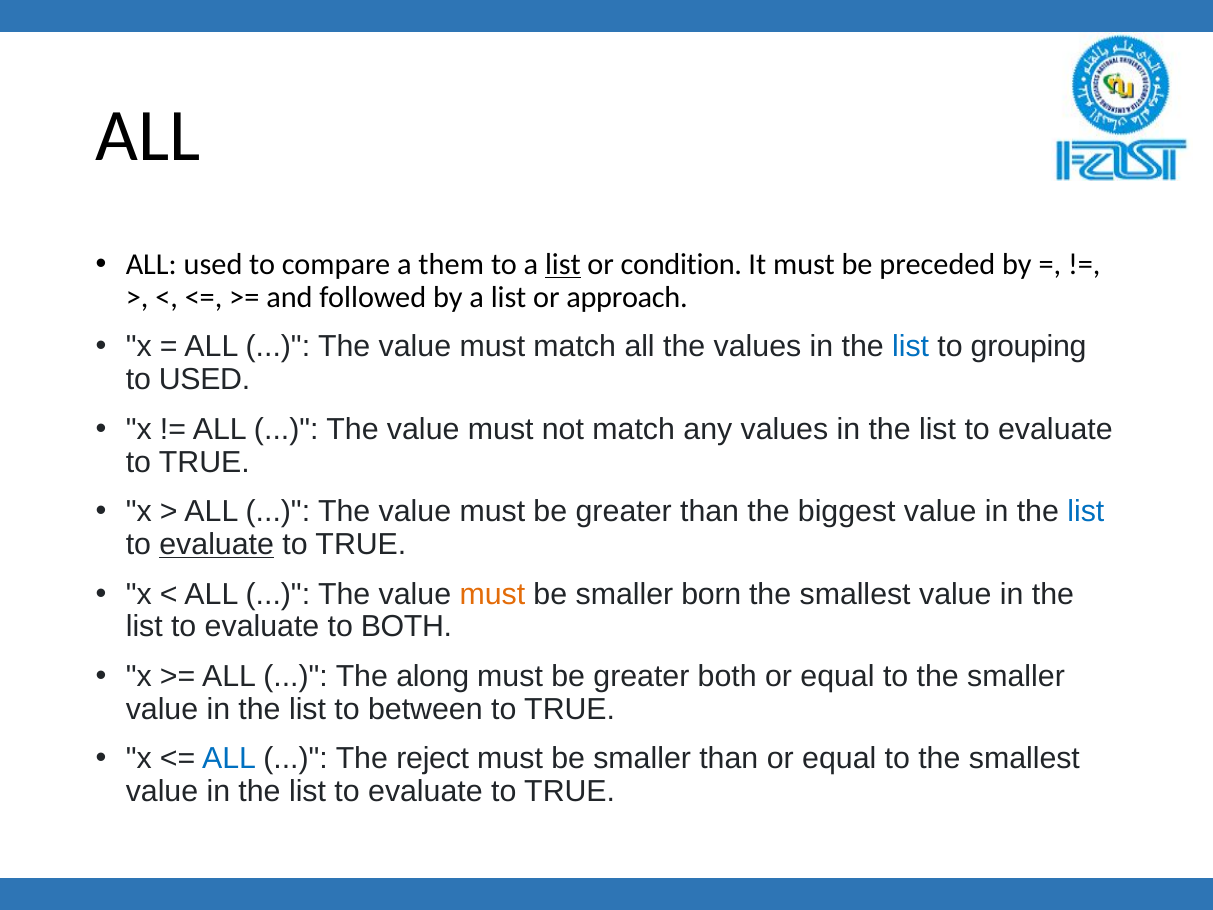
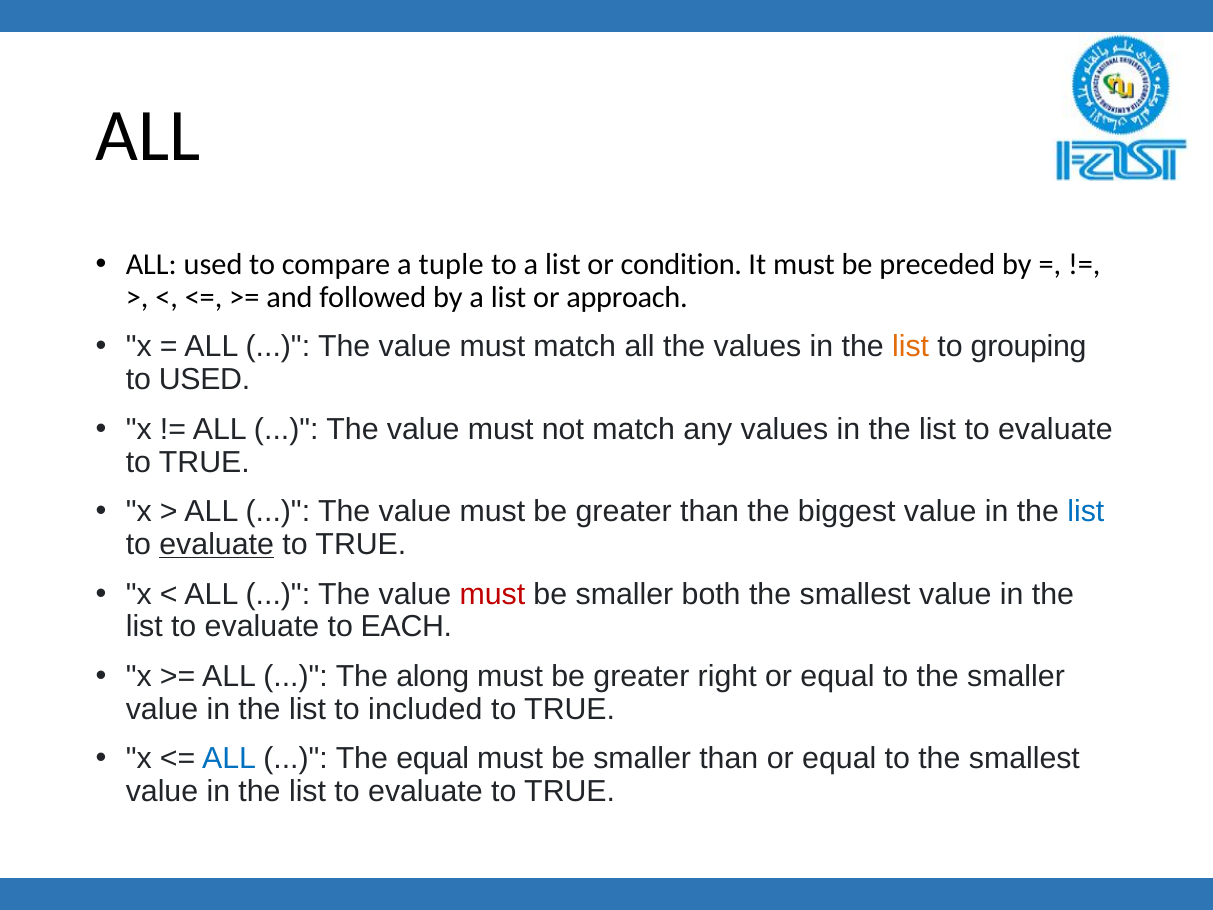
them: them -> tuple (451, 264)
list underline: present -> none (563, 264)
list colour: blue -> orange (911, 347)
must colour: orange -> red (492, 594)
born: born -> both (711, 594)
to BOTH: BOTH -> EACH (406, 627)
greater both: both -> right (727, 676)
between: between -> included (425, 709)
The reject: reject -> equal (433, 759)
